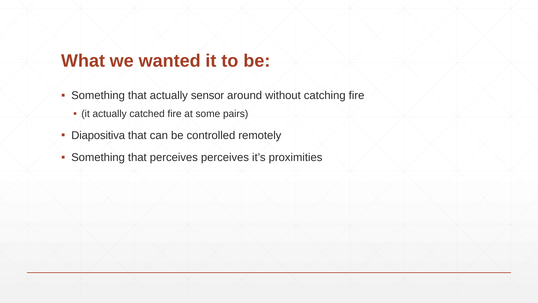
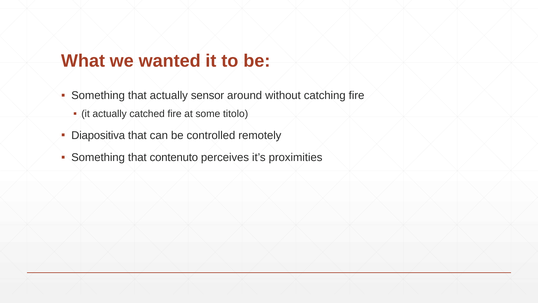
pairs: pairs -> titolo (236, 114)
that perceives: perceives -> contenuto (174, 157)
